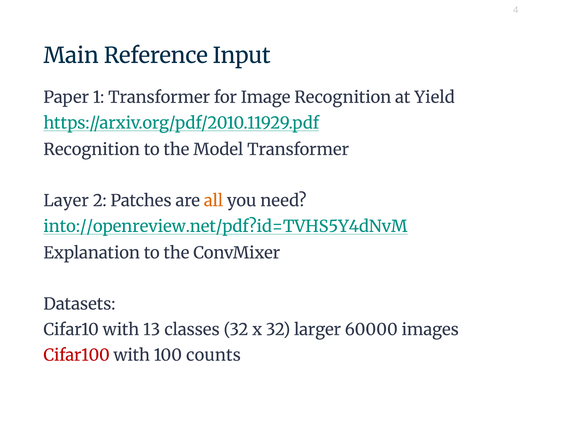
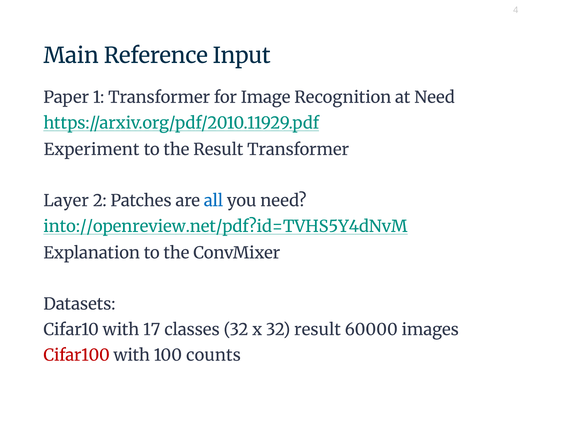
at Yield: Yield -> Need (435, 98)
Recognition: Recognition -> Experiment (92, 150)
the Model: Model -> Result (218, 150)
all colour: orange -> blue (213, 201)
13: 13 -> 17 (152, 330)
32 larger: larger -> result (317, 330)
